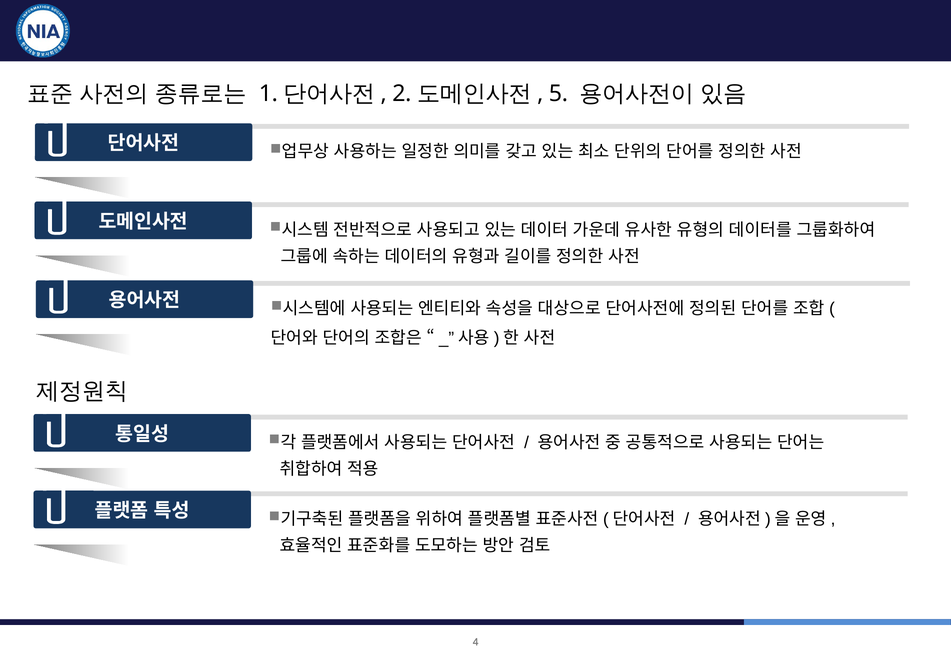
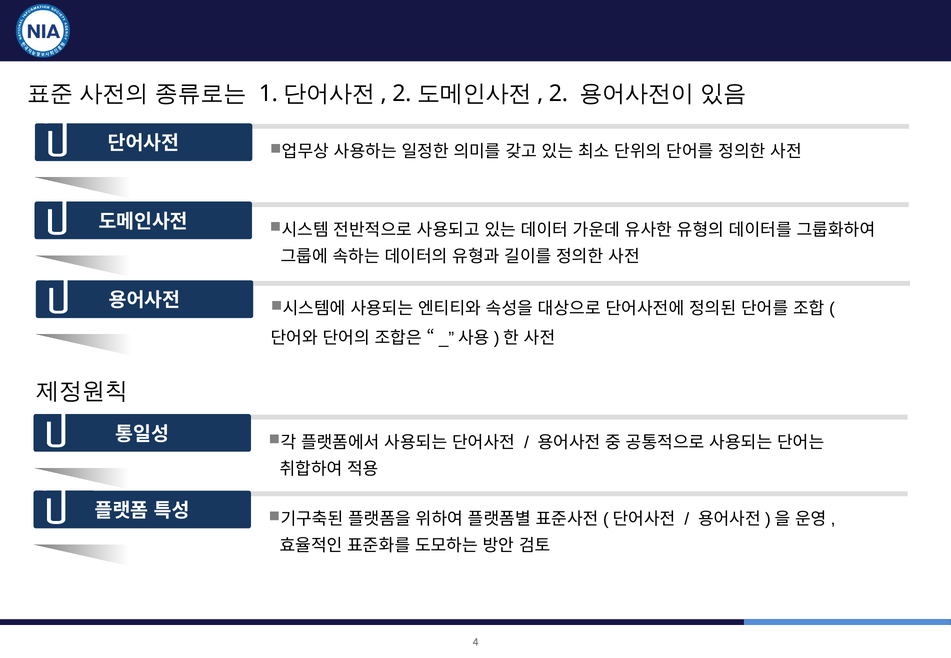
5: 5 -> 2 (558, 93)
